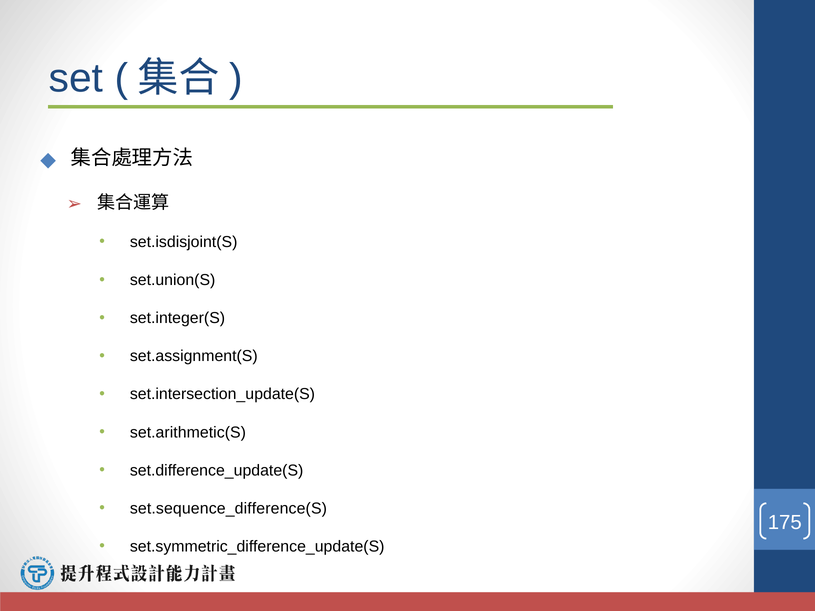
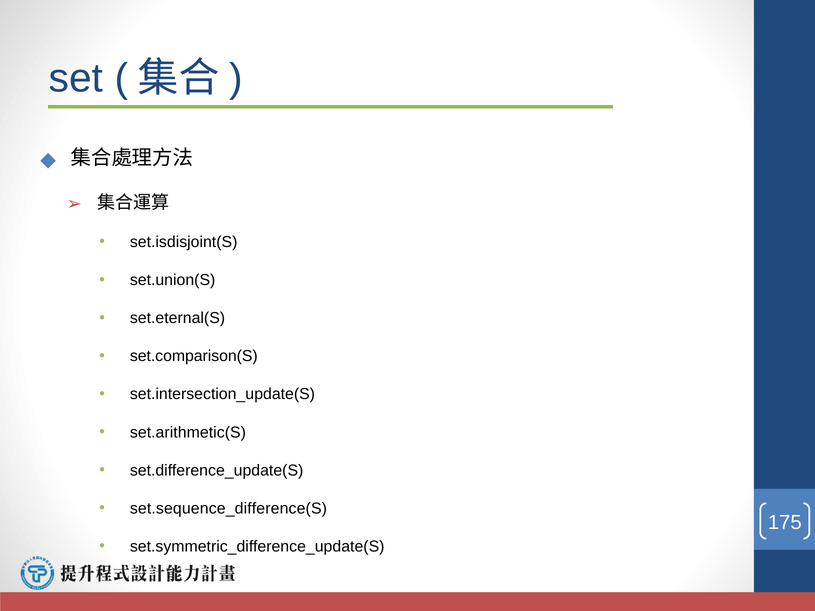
set.integer(S: set.integer(S -> set.eternal(S (178, 318)
set.assignment(S: set.assignment(S -> set.comparison(S (194, 356)
